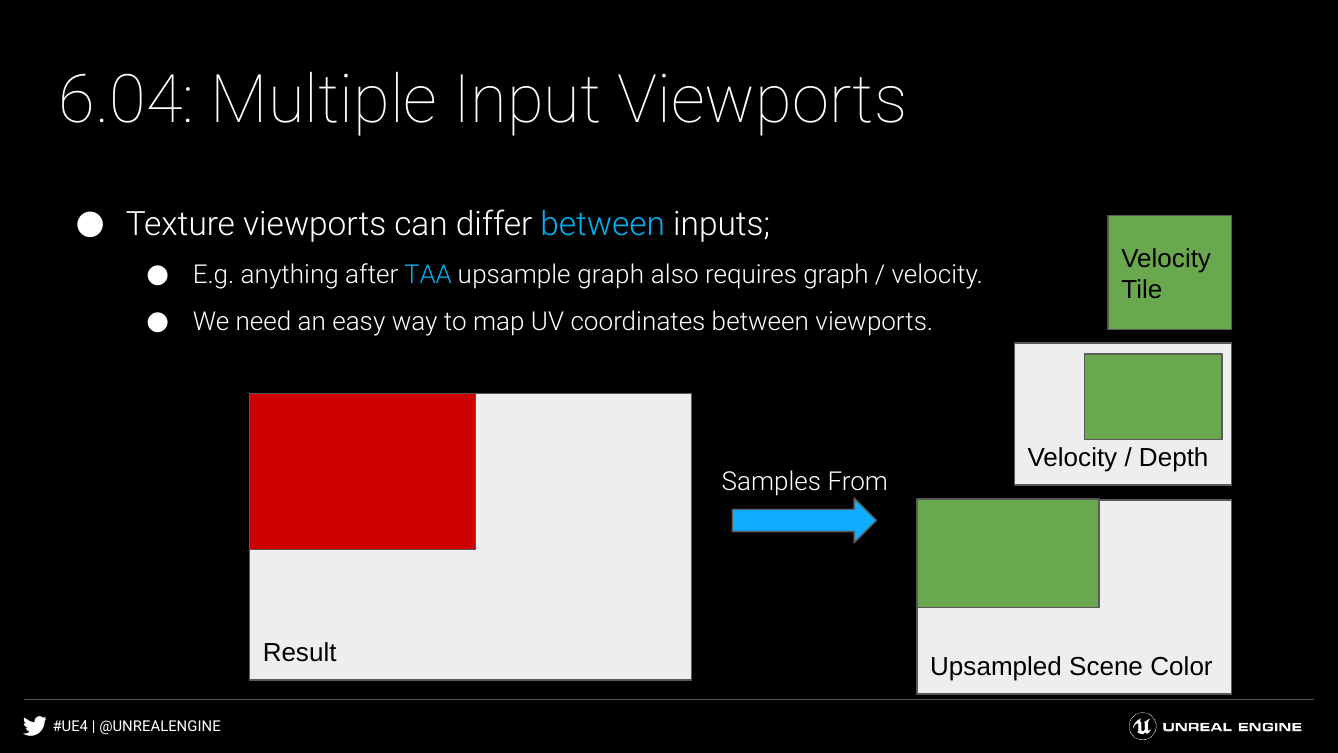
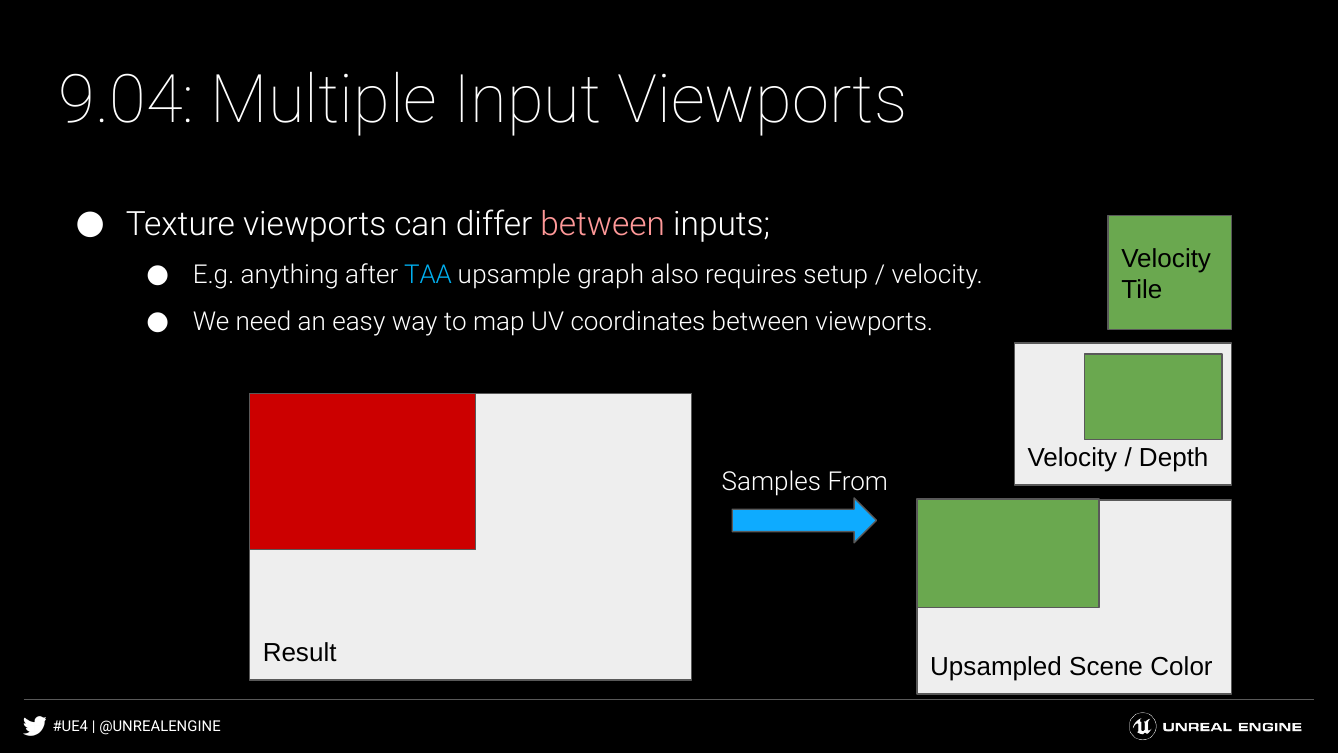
6.04: 6.04 -> 9.04 (127, 101)
between colour: light blue -> pink (603, 224)
requires graph: graph -> setup (836, 275)
